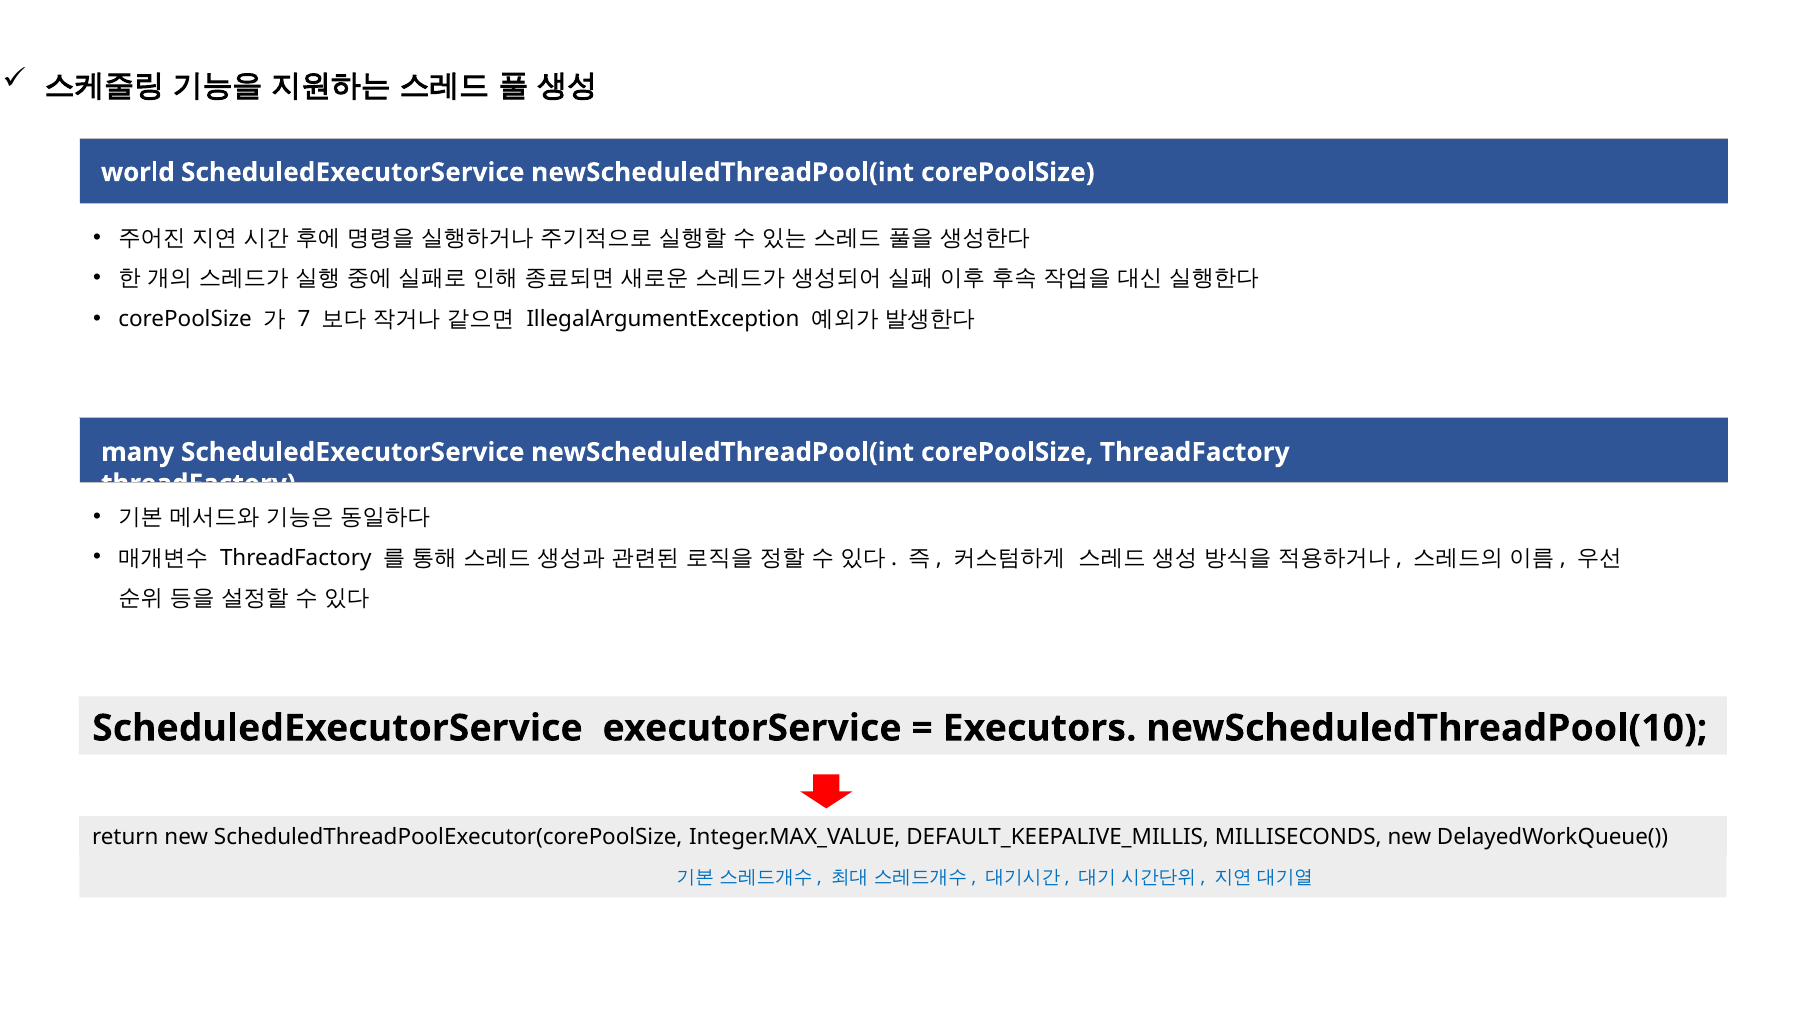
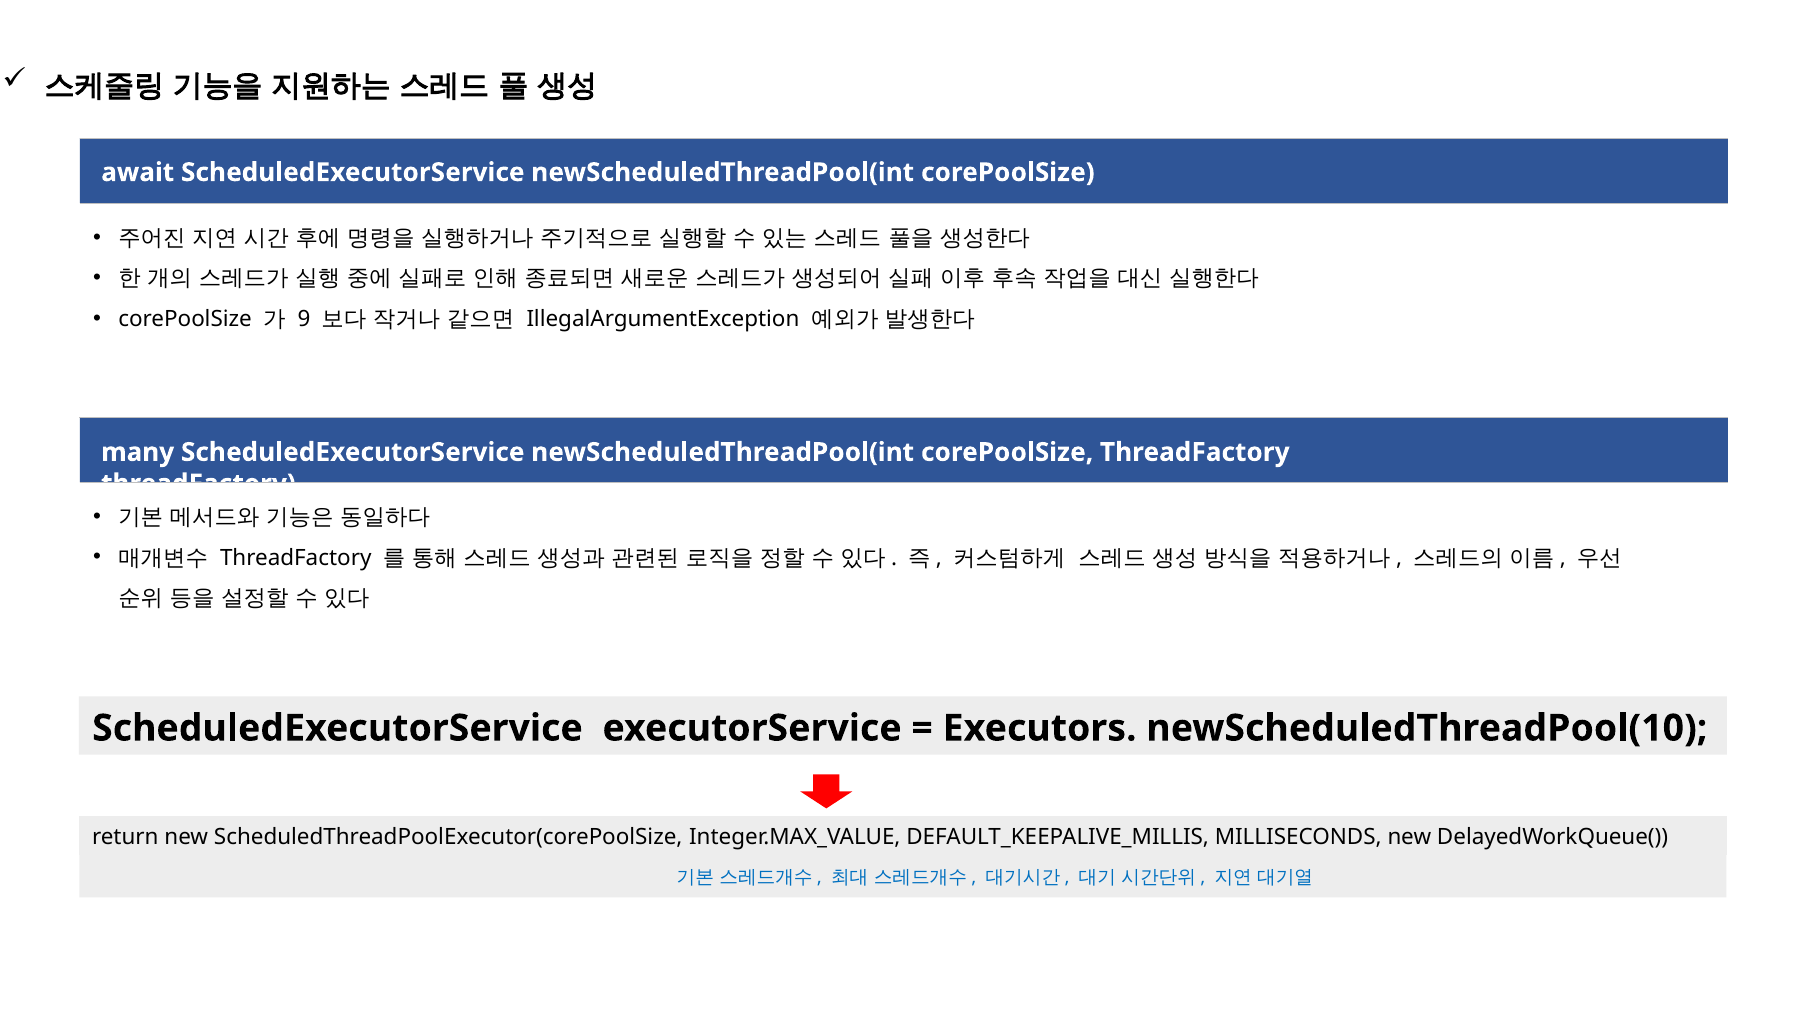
world: world -> await (138, 172)
7: 7 -> 9 (304, 319)
